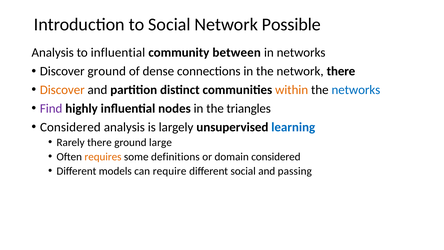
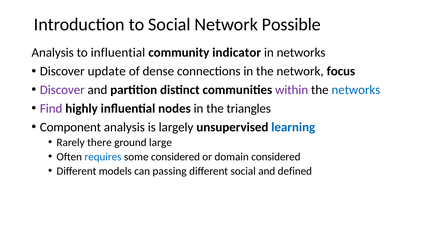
between: between -> indicator (237, 53)
Discover ground: ground -> update (107, 71)
network there: there -> focus (341, 71)
Discover colour: orange -> purple (62, 90)
within colour: orange -> purple (292, 90)
Considered: Considered -> Component (70, 127)
requires colour: orange -> blue (103, 157)
some definitions: definitions -> considered (175, 157)
require: require -> passing (170, 171)
passing: passing -> defined (295, 171)
